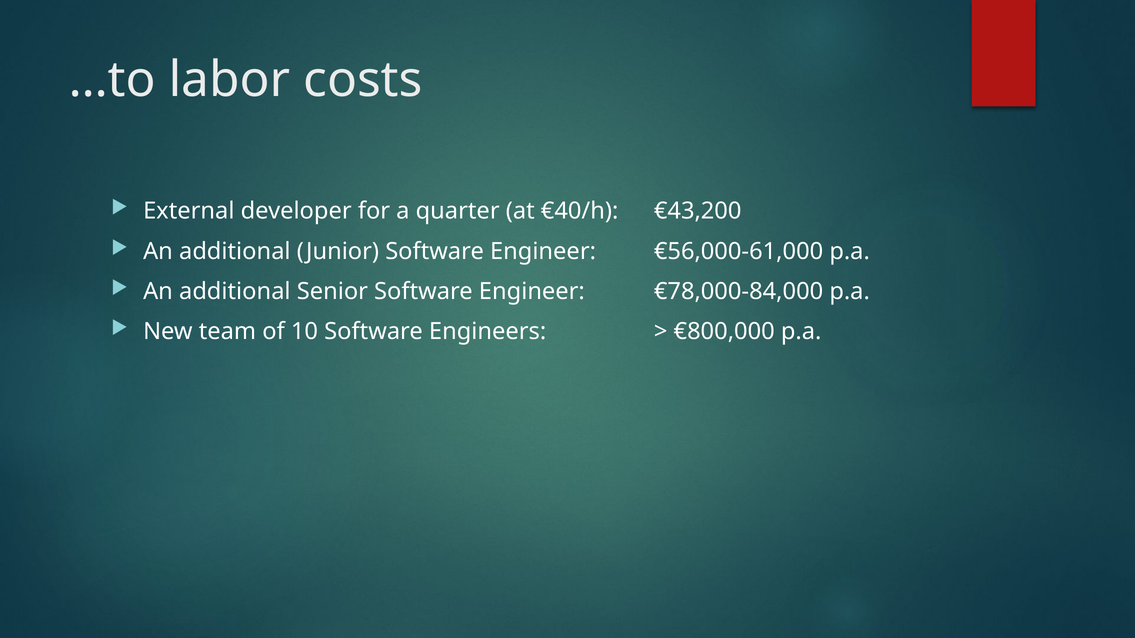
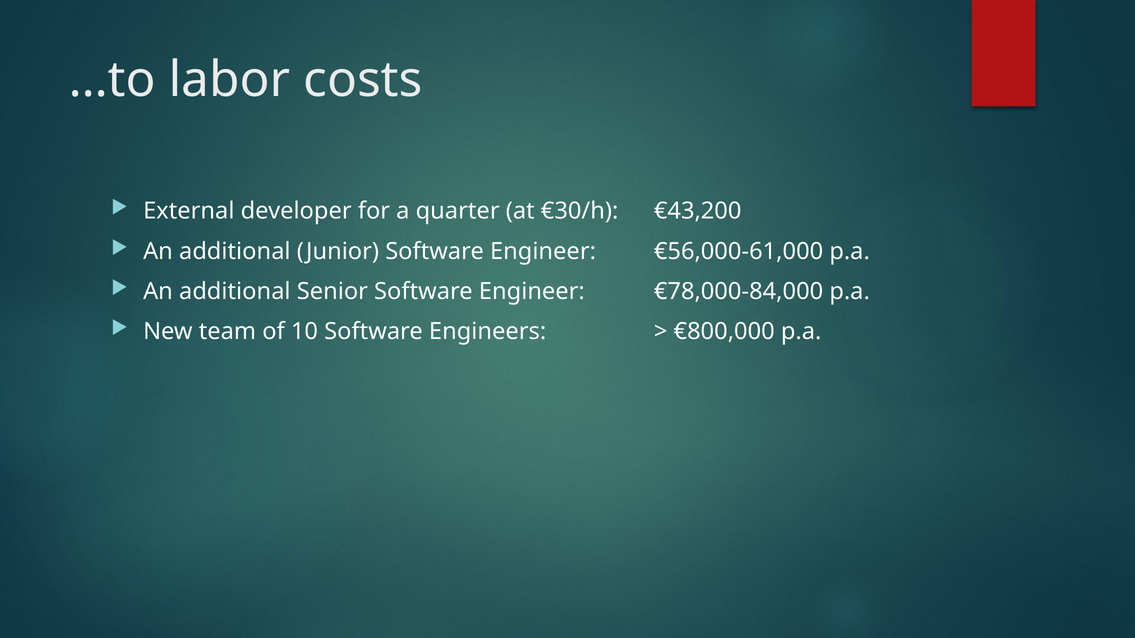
€40/h: €40/h -> €30/h (580, 211)
